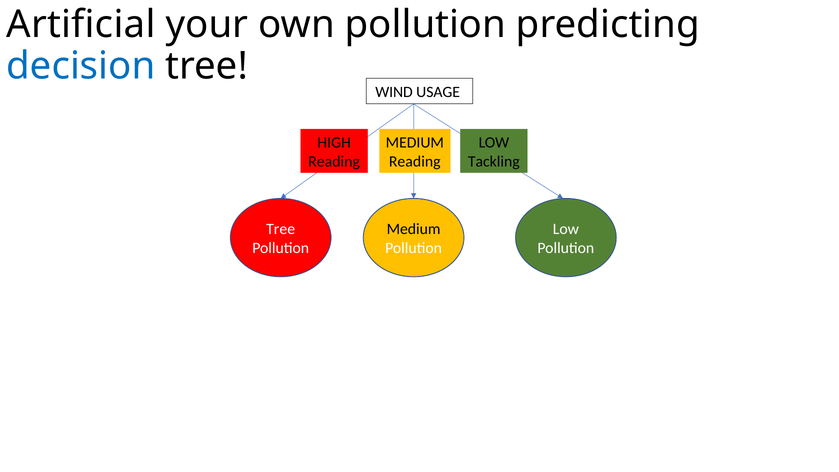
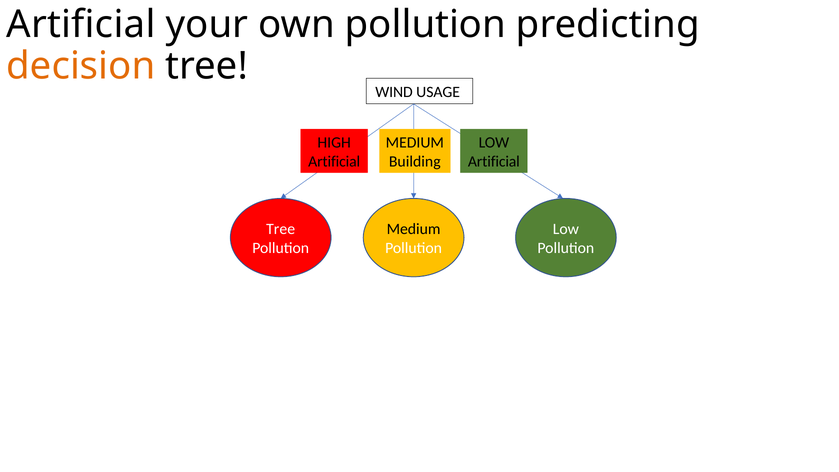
decision colour: blue -> orange (81, 66)
Reading: Reading -> Artificial (334, 161)
Reading: Reading -> Building (415, 161)
Tackling: Tackling -> Artificial (494, 161)
